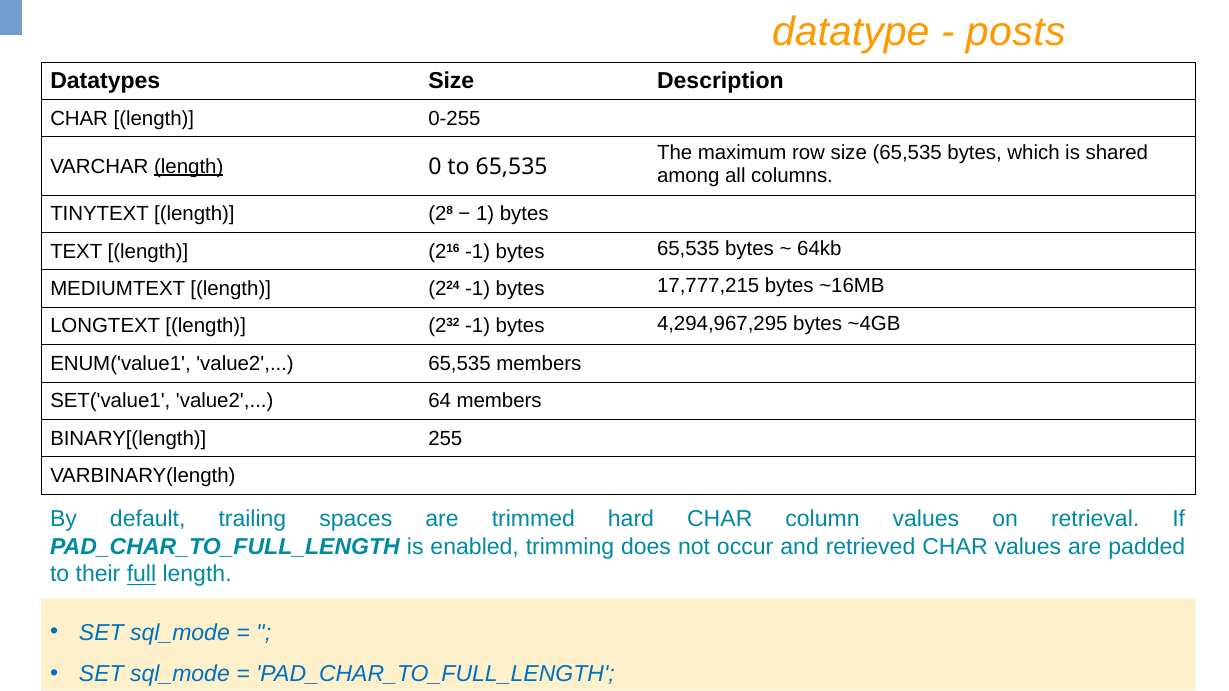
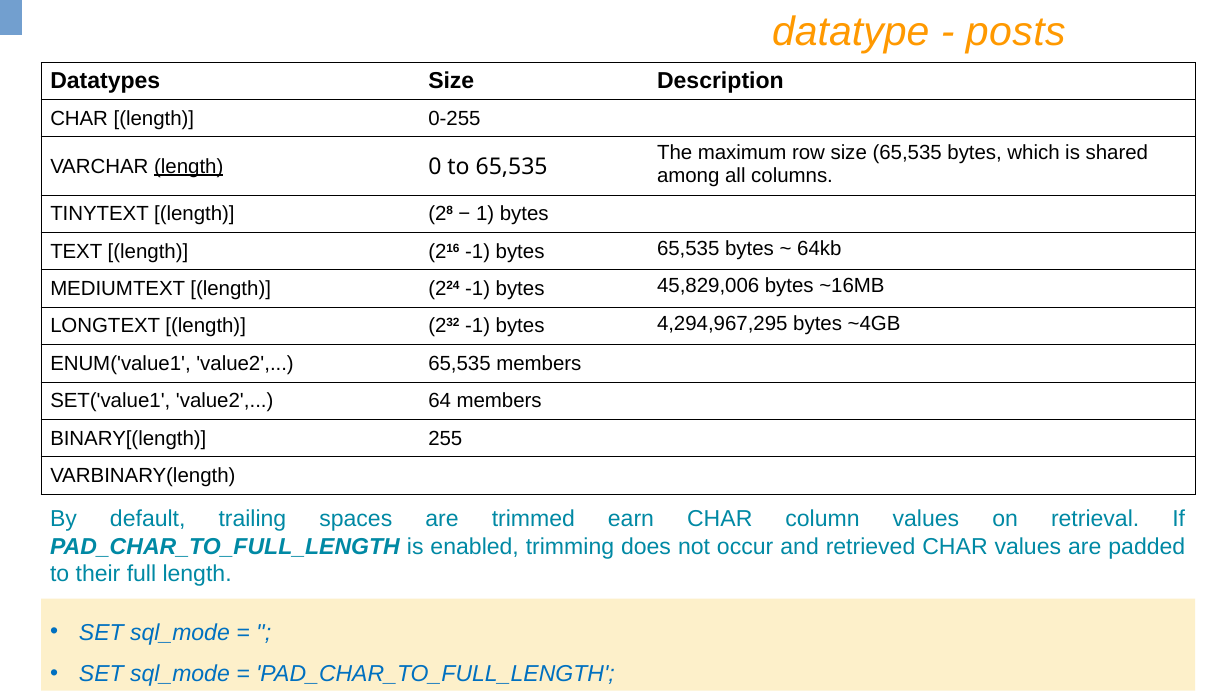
17,777,215: 17,777,215 -> 45,829,006 (708, 286)
hard: hard -> earn (631, 519)
full underline: present -> none (142, 575)
